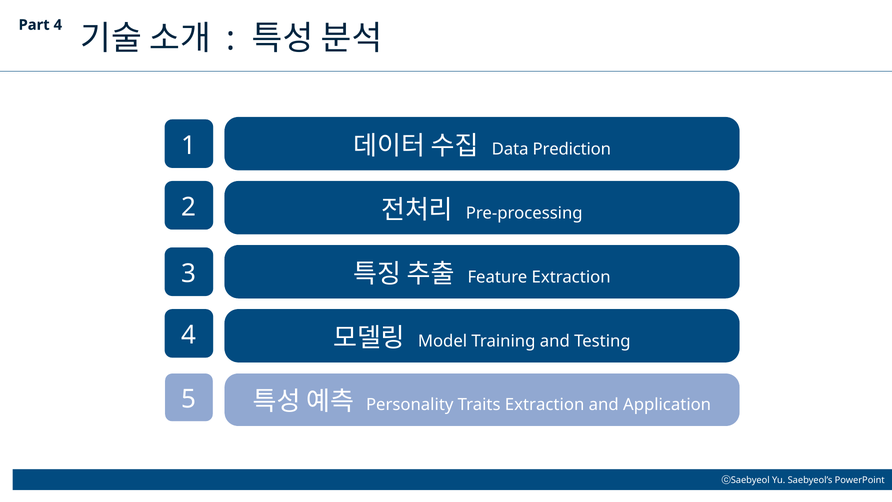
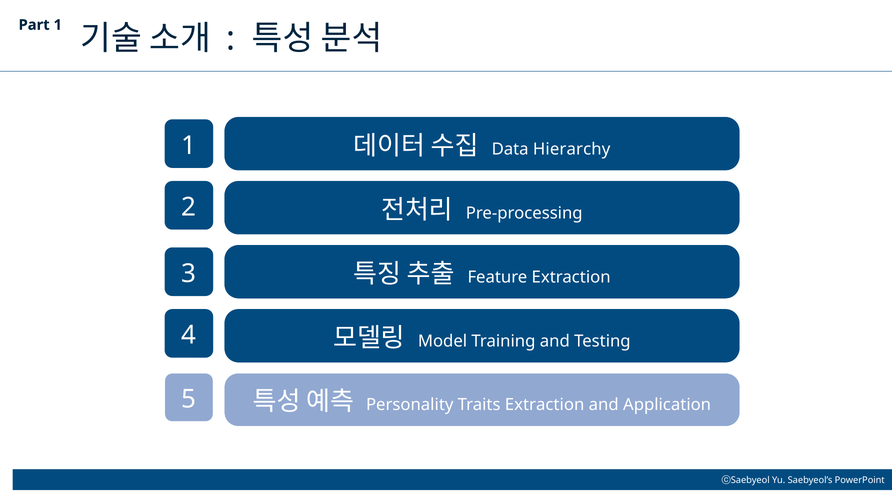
Part 4: 4 -> 1 (58, 25)
Prediction: Prediction -> Hierarchy (572, 149)
